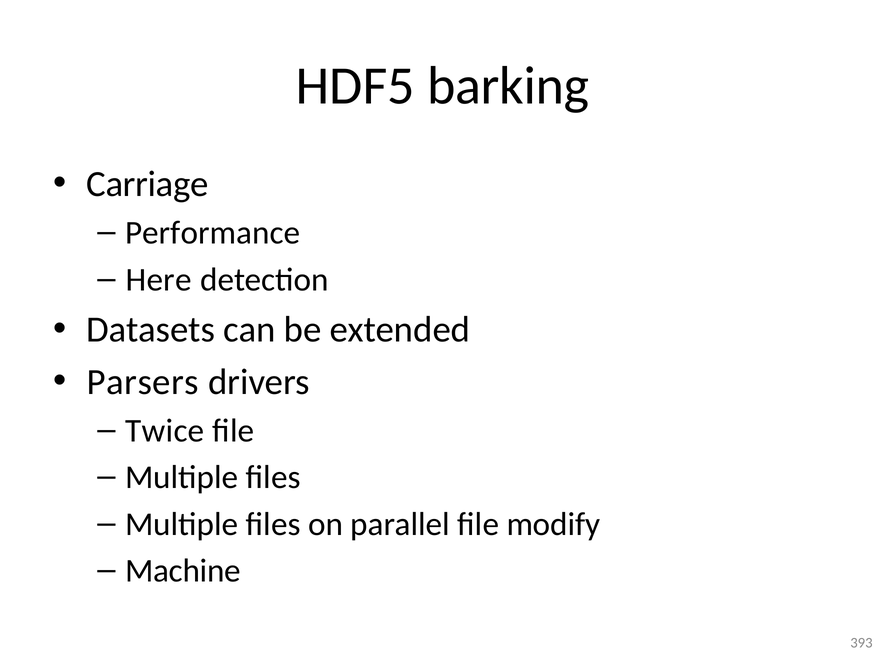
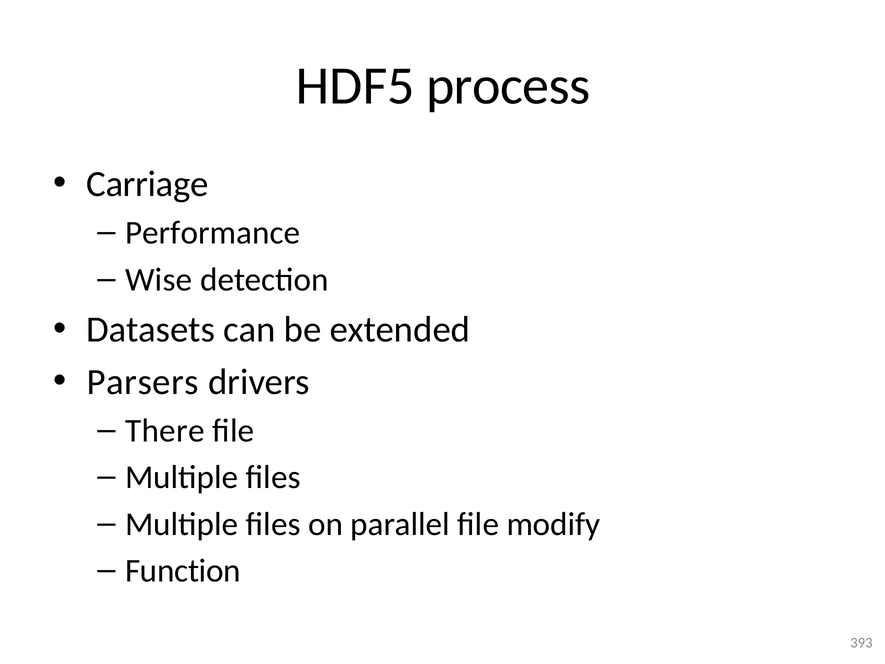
barking: barking -> process (508, 86)
Here: Here -> Wise (159, 279)
Twice: Twice -> There (165, 430)
Machine: Machine -> Function (183, 571)
